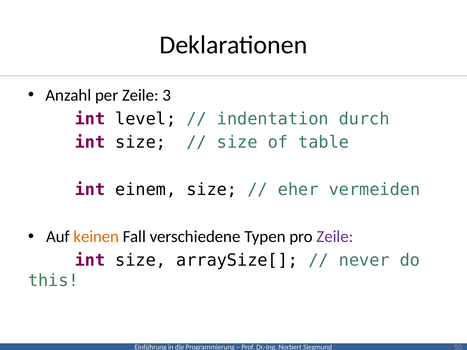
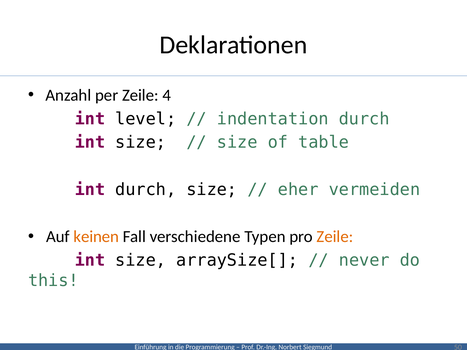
3: 3 -> 4 (167, 95)
int einem: einem -> durch (146, 190)
Zeile colour: purple -> orange (335, 237)
